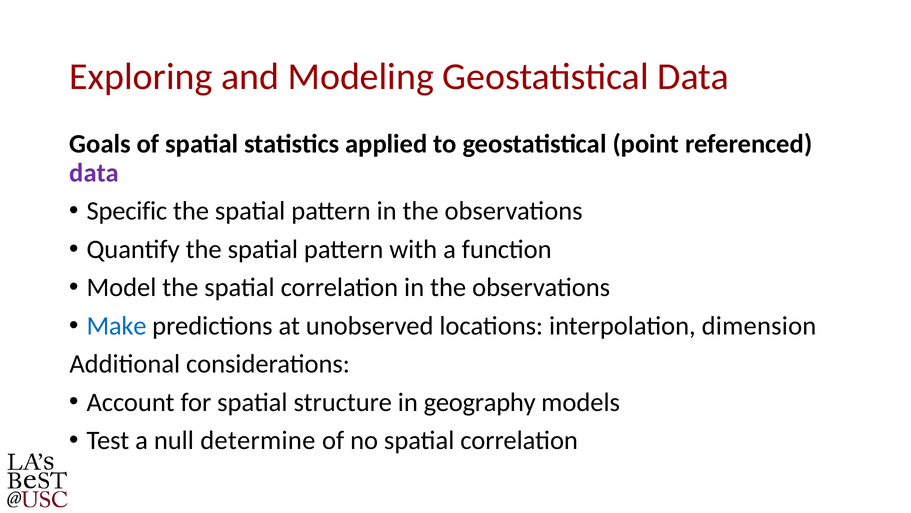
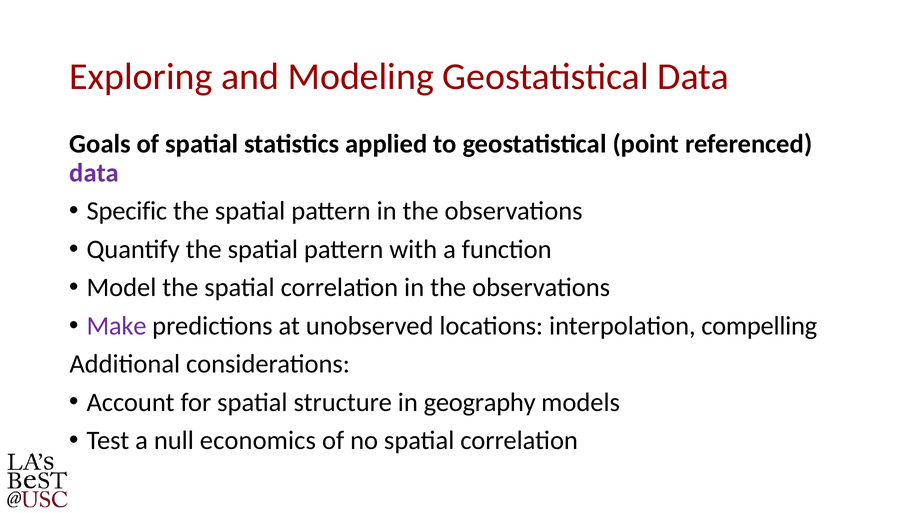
Make colour: blue -> purple (117, 325)
dimension: dimension -> compelling (759, 325)
determine: determine -> economics (258, 440)
